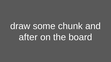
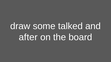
chunk: chunk -> talked (70, 26)
